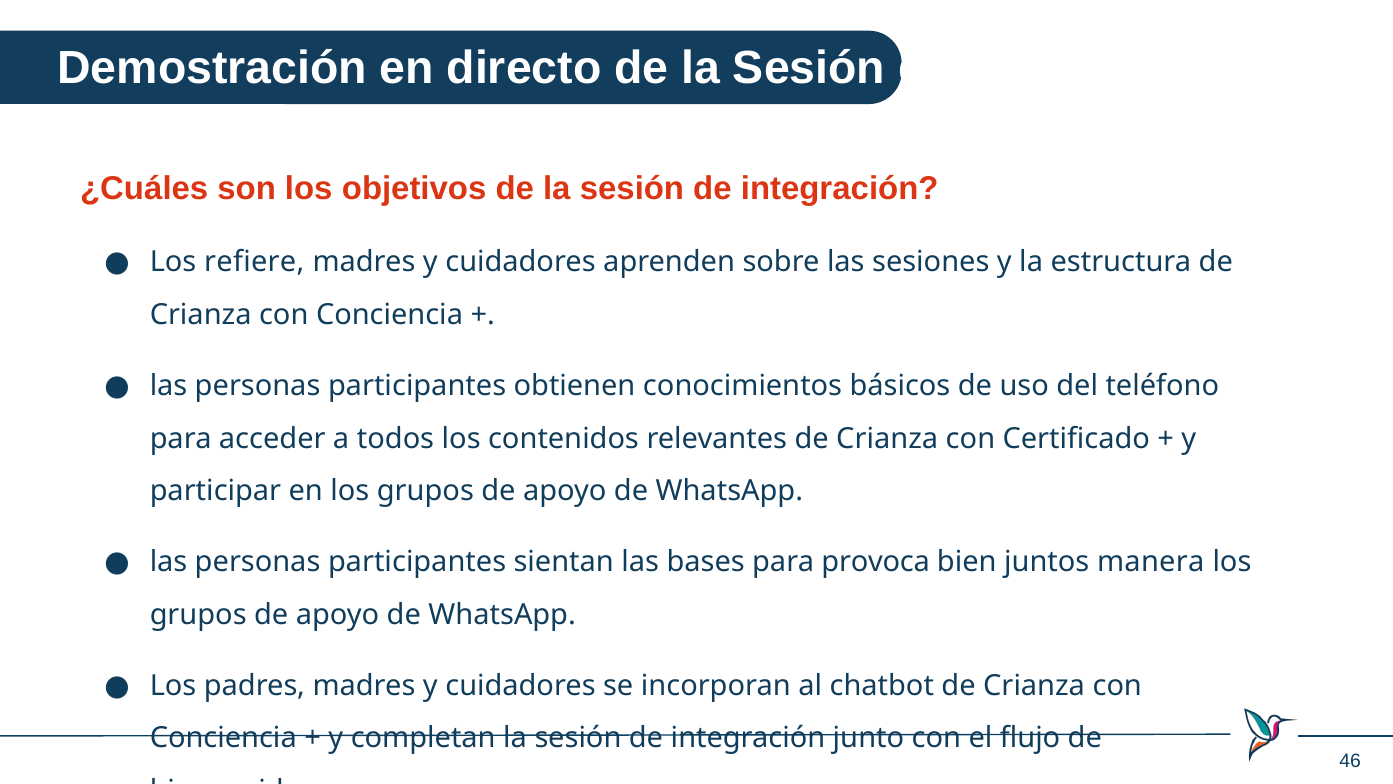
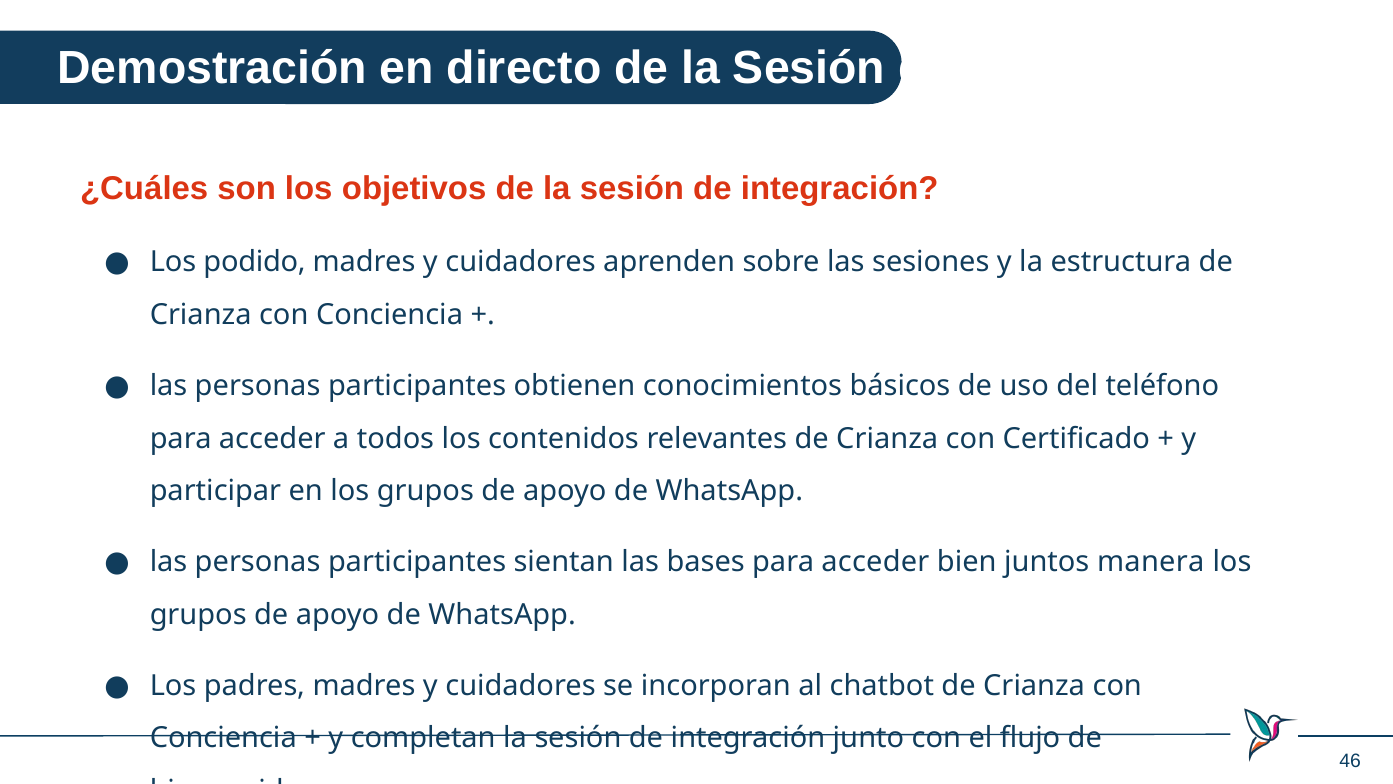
refiere: refiere -> podido (255, 262)
bases para provoca: provoca -> acceder (875, 562)
